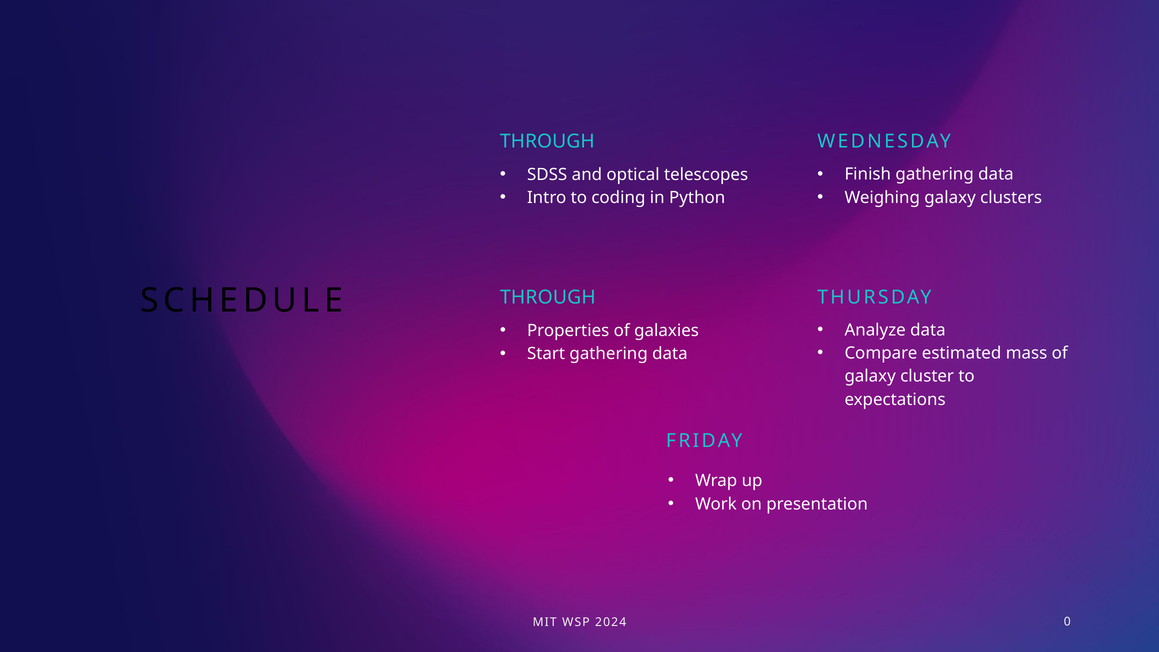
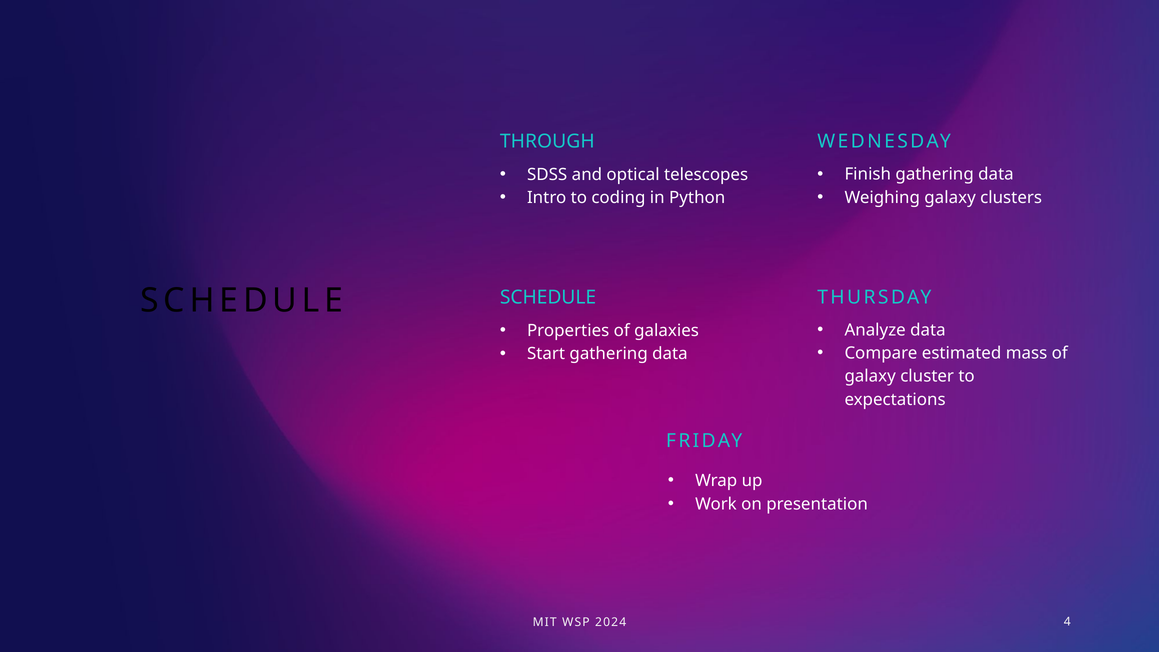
THROUGH: THROUGH -> SCHEDULE (548, 297)
0: 0 -> 4 (1067, 621)
